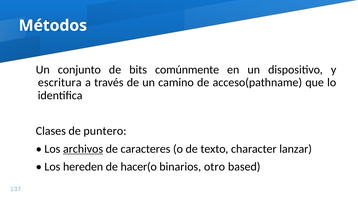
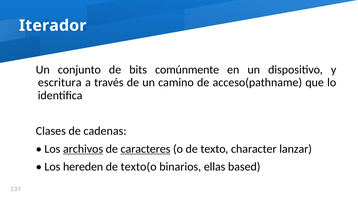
Métodos: Métodos -> Iterador (53, 26)
puntero: puntero -> cadenas (105, 131)
caracteres underline: none -> present (145, 149)
hacer(o: hacer(o -> texto(o (139, 167)
otro: otro -> ellas (215, 167)
